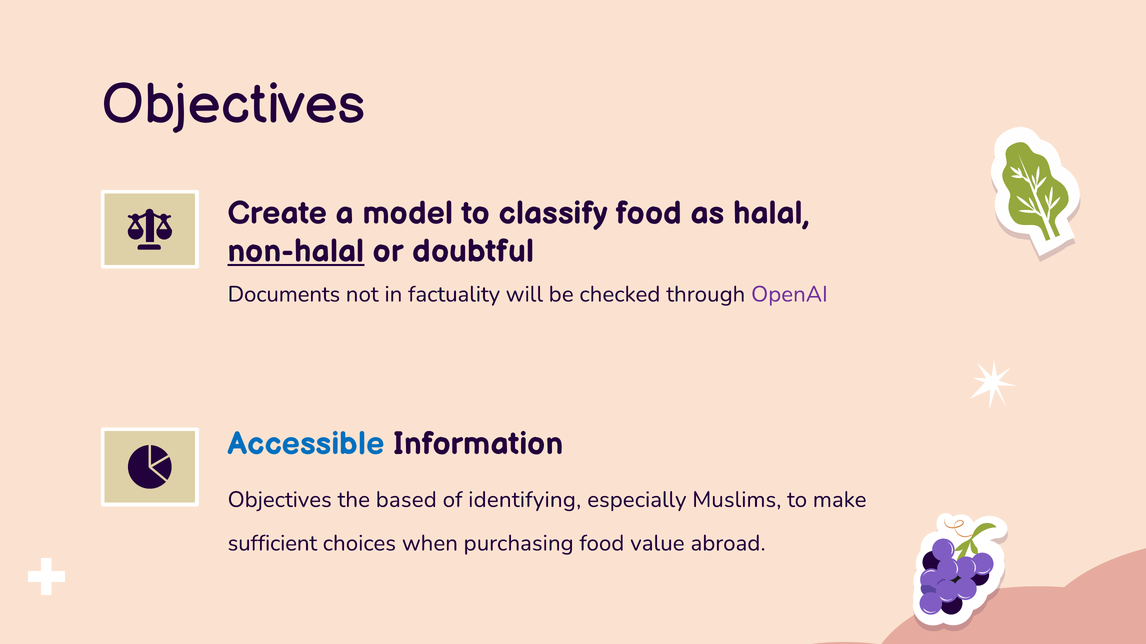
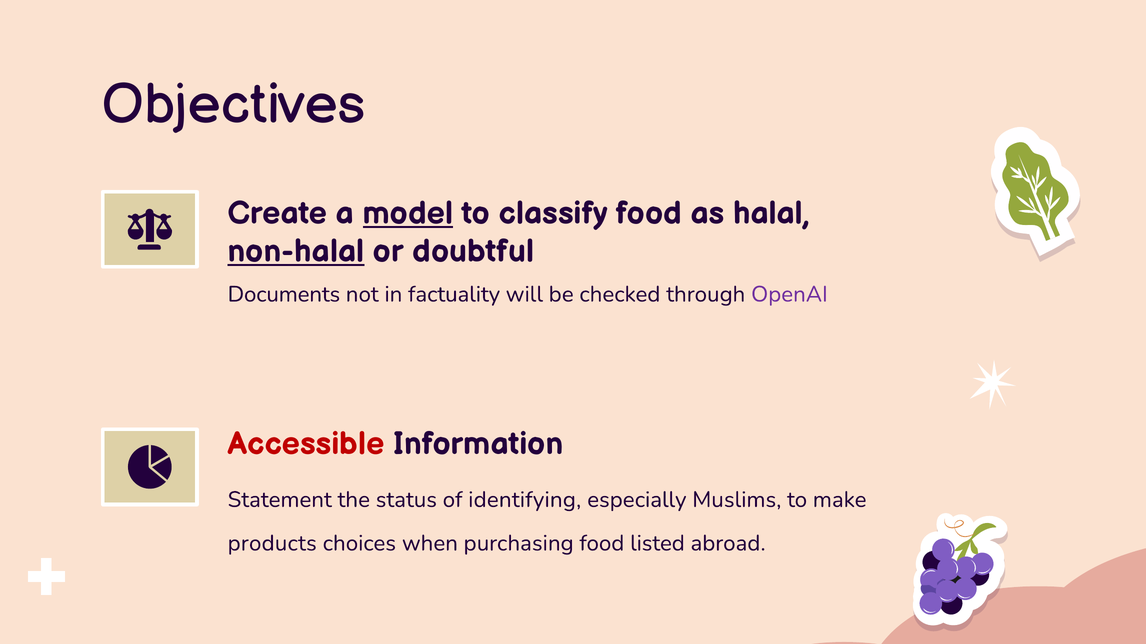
model underline: none -> present (408, 213)
Accessible colour: blue -> red (306, 444)
Objectives: Objectives -> Statement (280, 500)
based: based -> status (406, 500)
sufficient: sufficient -> products (272, 544)
value: value -> listed (657, 544)
